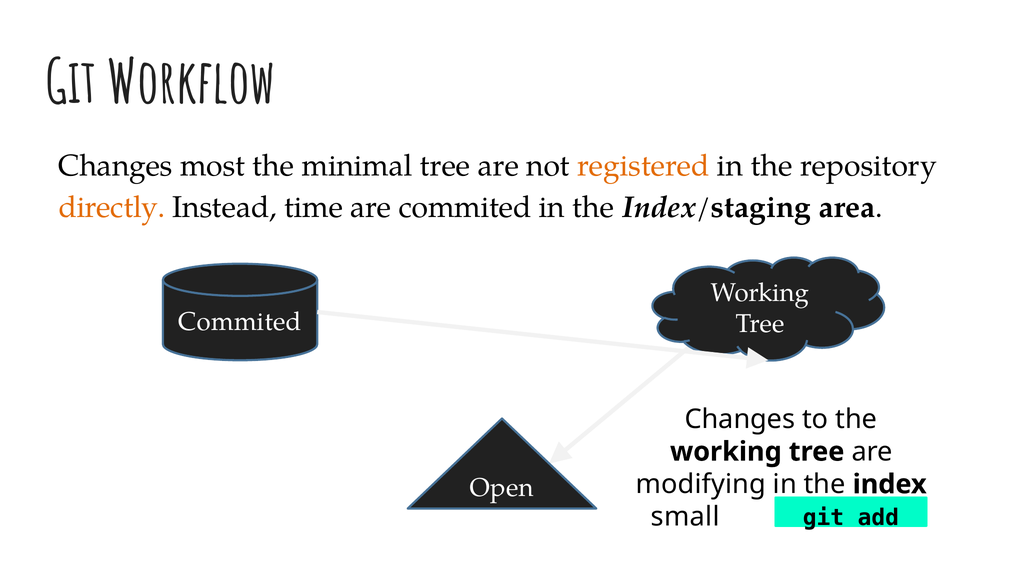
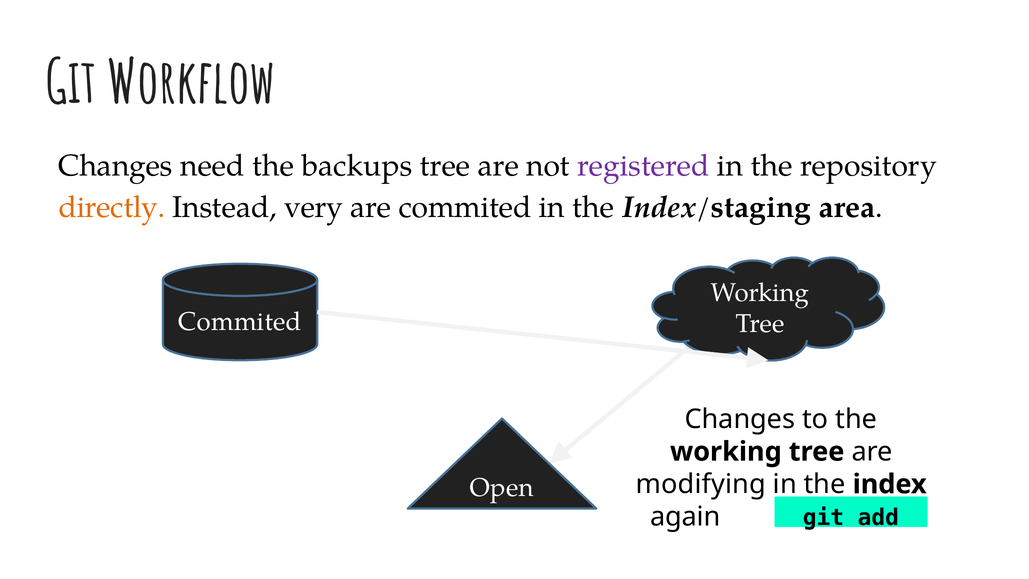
most: most -> need (212, 166)
minimal: minimal -> backups (357, 166)
registered colour: orange -> purple (643, 166)
time: time -> very (314, 207)
small: small -> again (685, 517)
